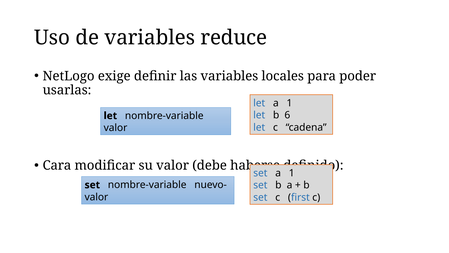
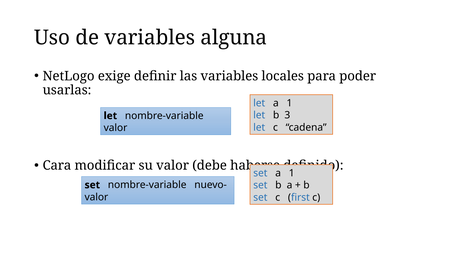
reduce: reduce -> alguna (234, 38)
6: 6 -> 3 (287, 115)
